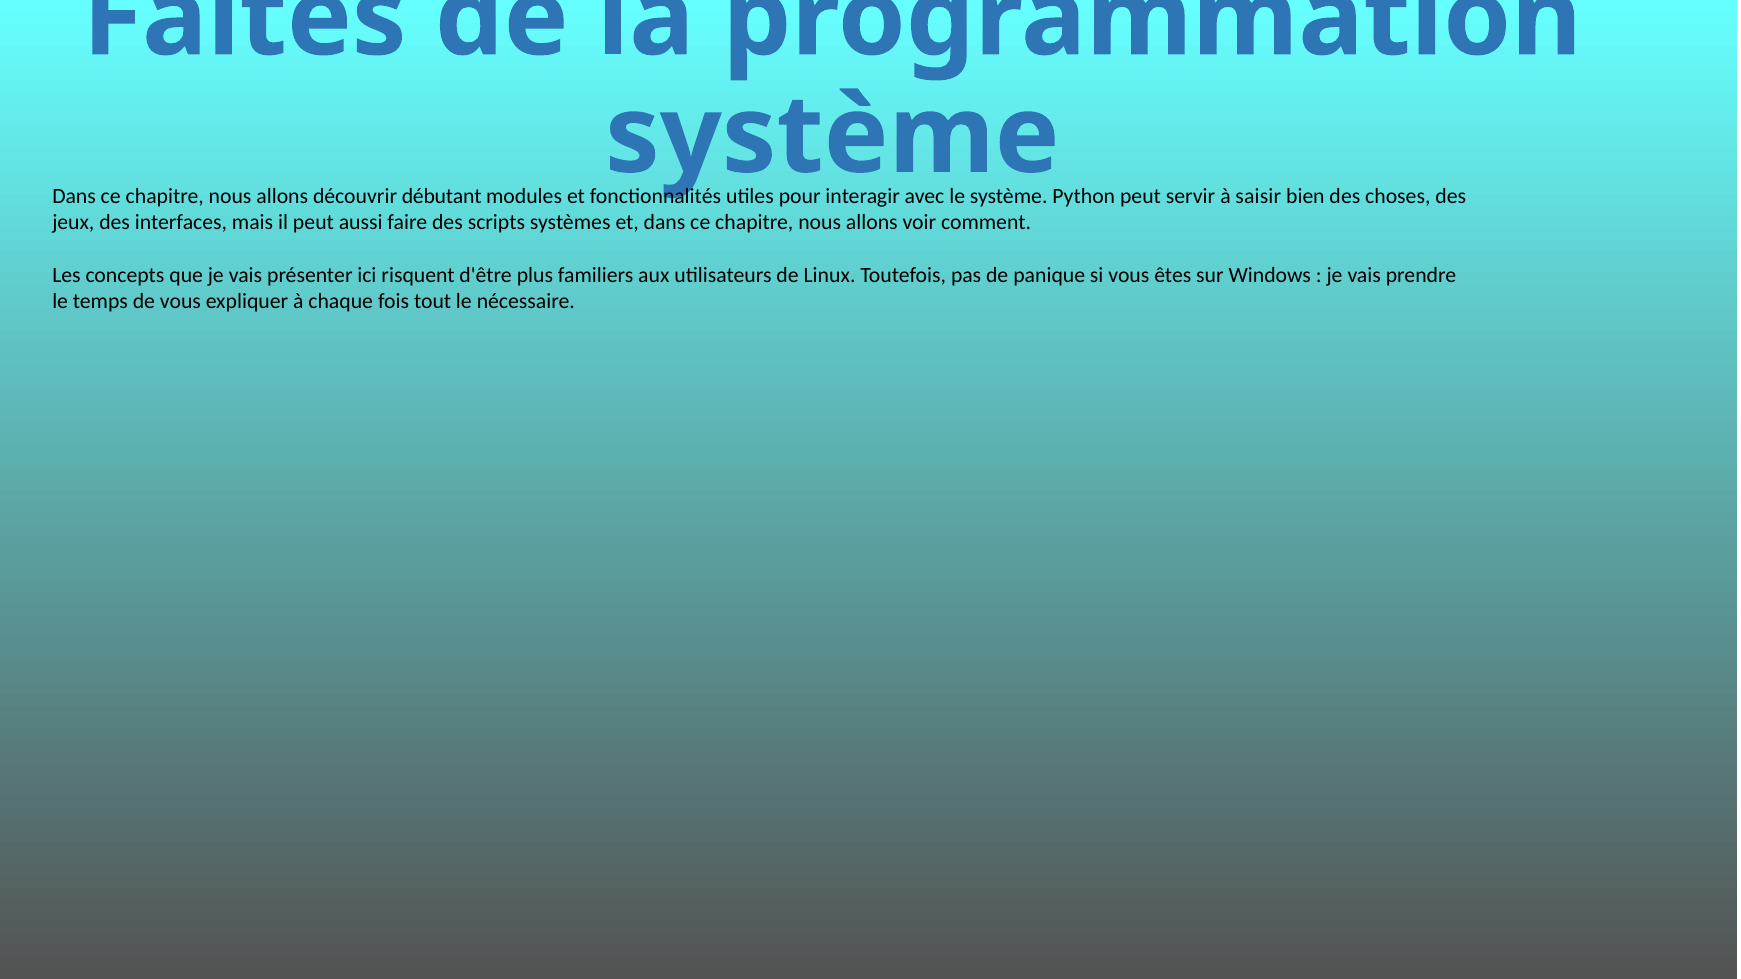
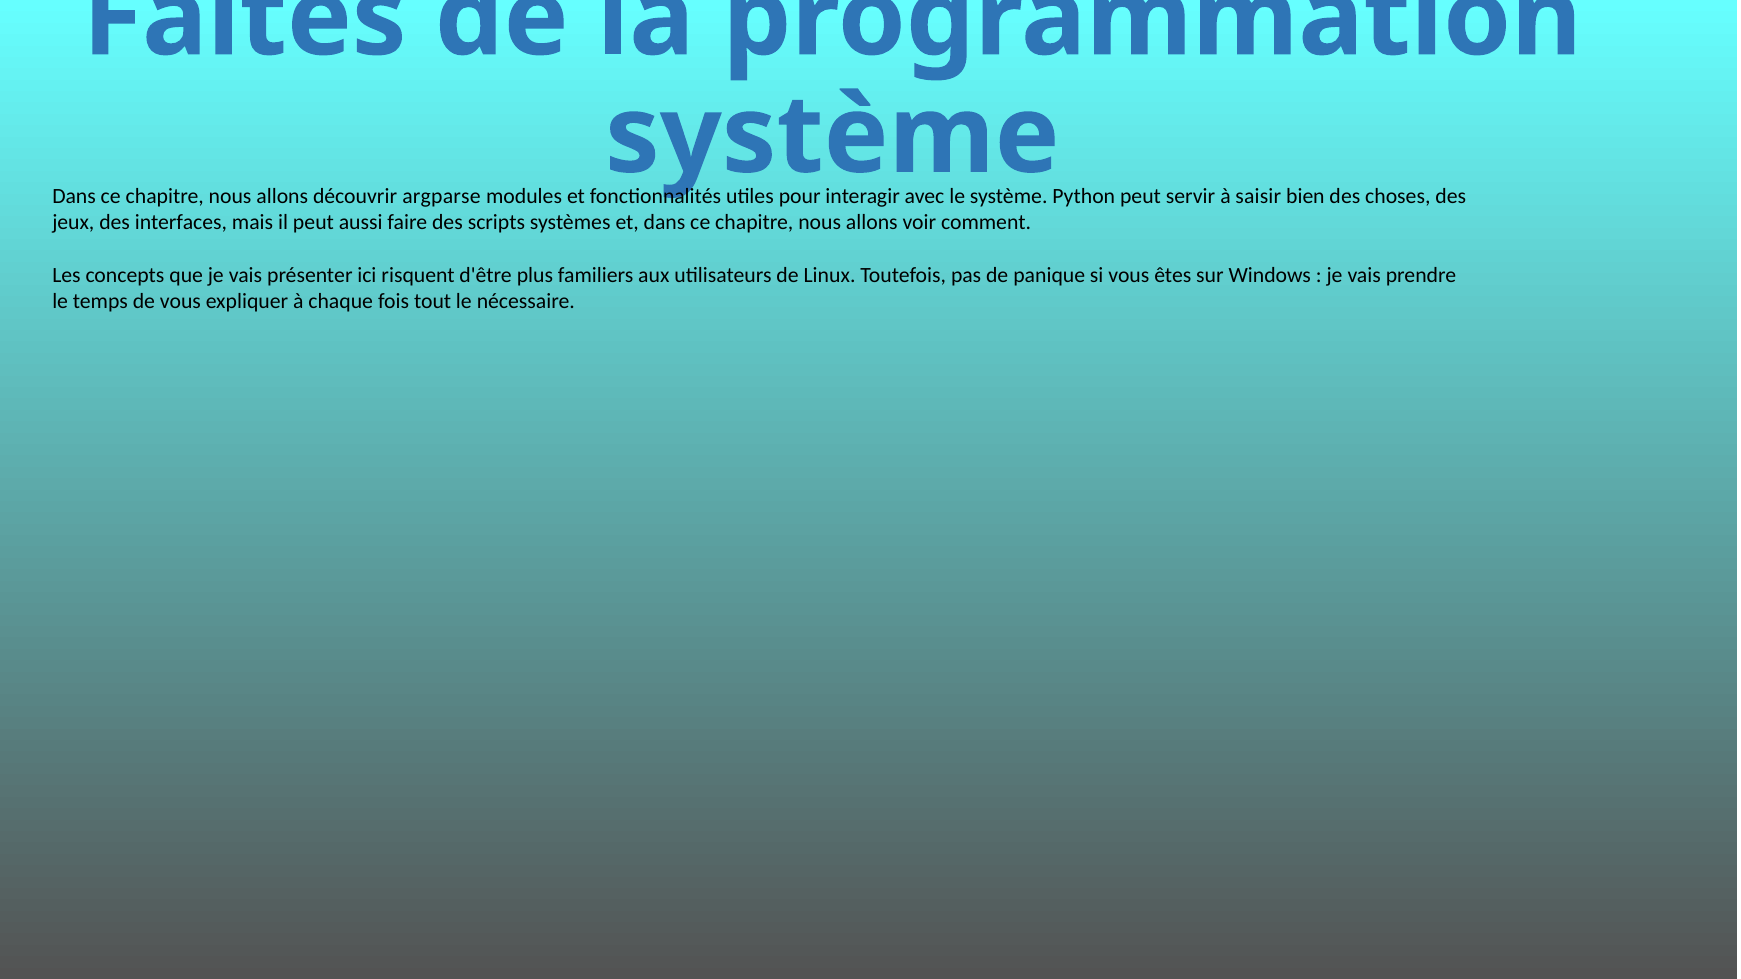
débutant: débutant -> argparse (441, 197)
